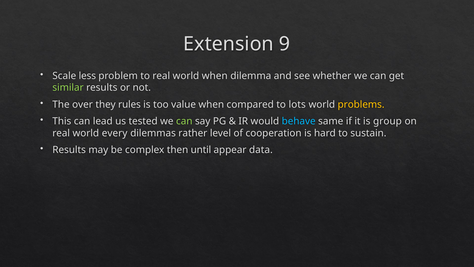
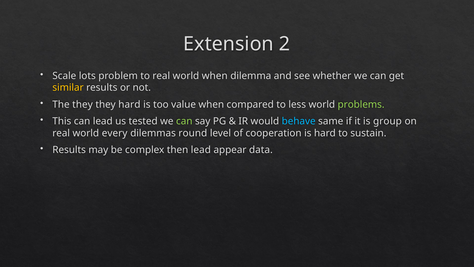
9: 9 -> 2 (285, 44)
less: less -> lots (87, 76)
similar colour: light green -> yellow (68, 88)
The over: over -> they (82, 104)
they rules: rules -> hard (129, 104)
lots: lots -> less (297, 104)
problems colour: yellow -> light green (361, 104)
rather: rather -> round (193, 133)
then until: until -> lead (201, 150)
